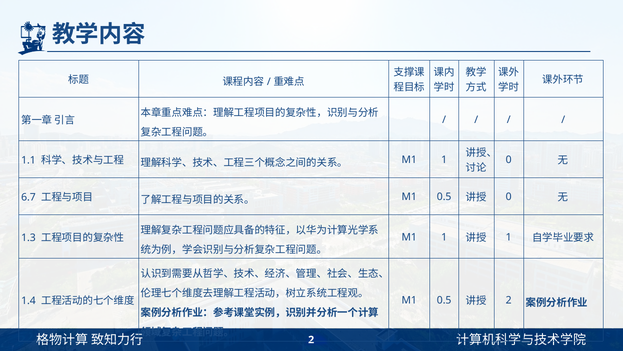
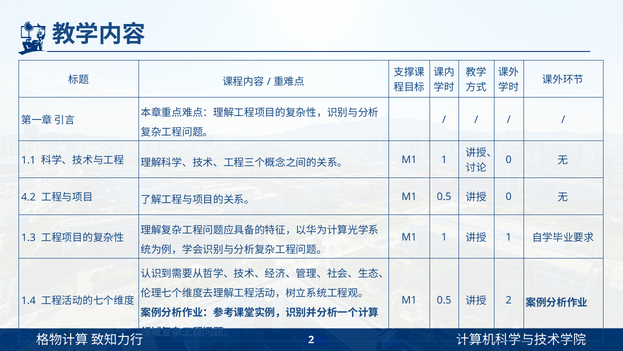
6.7: 6.7 -> 4.2 (28, 197)
